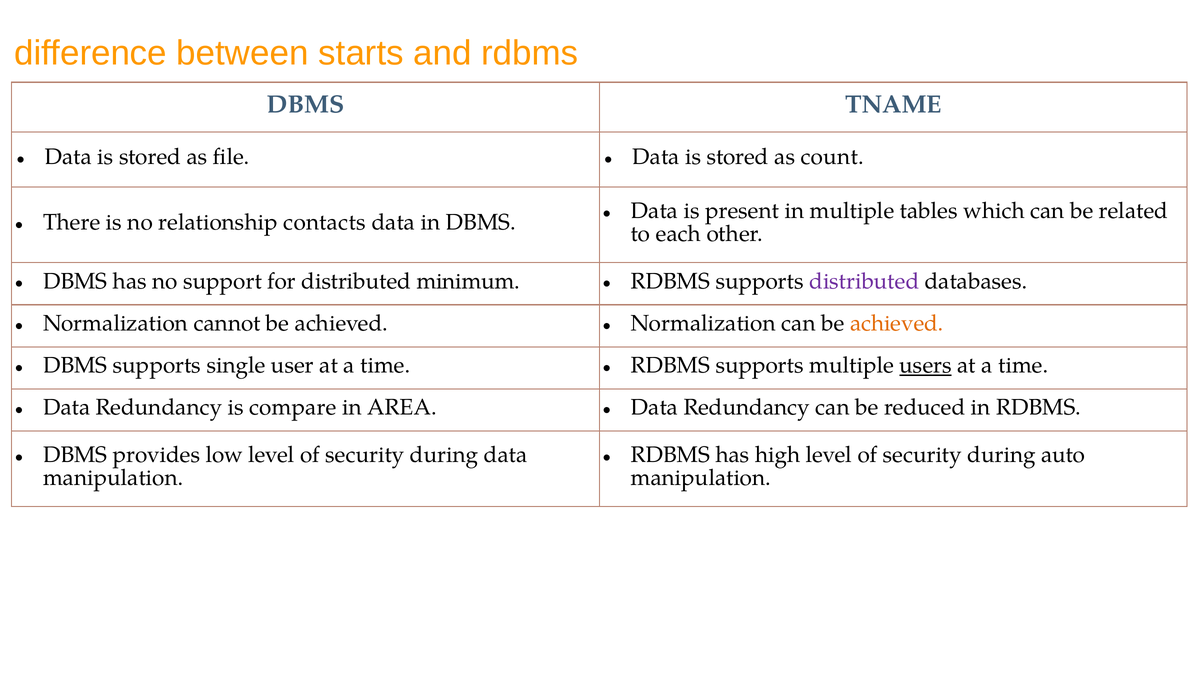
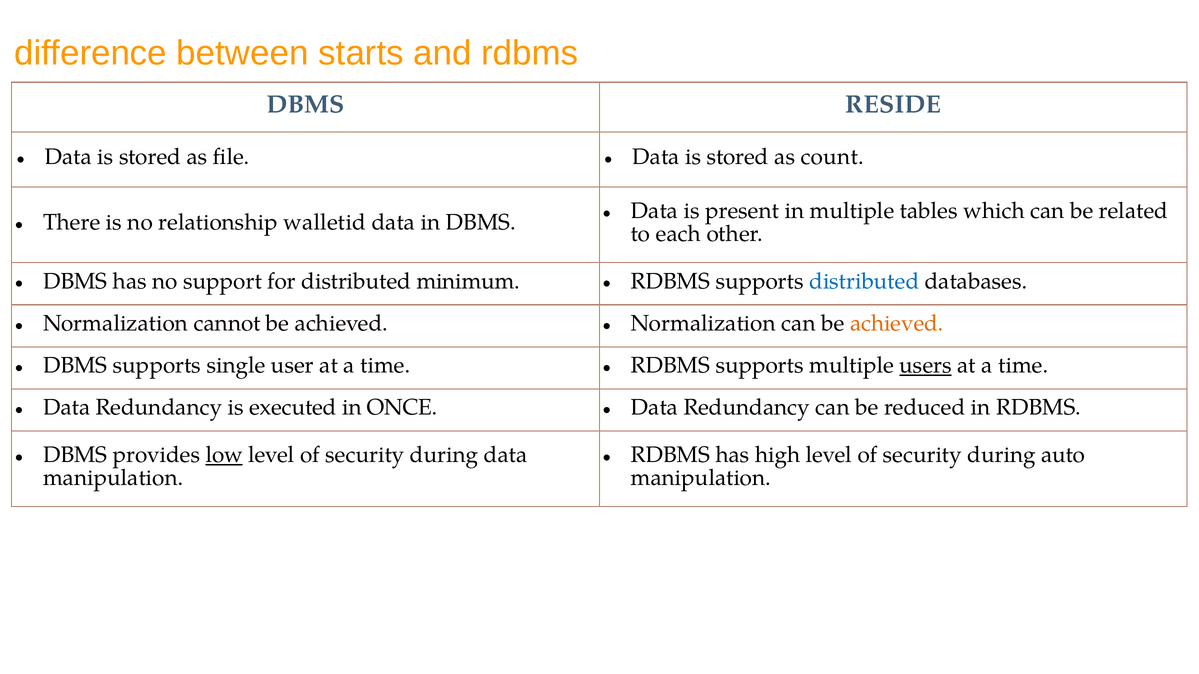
TNAME: TNAME -> RESIDE (893, 105)
contacts: contacts -> walletid (325, 223)
distributed colour: purple -> blue (864, 281)
compare: compare -> executed (293, 408)
AREA: AREA -> ONCE (402, 408)
low underline: none -> present (224, 455)
